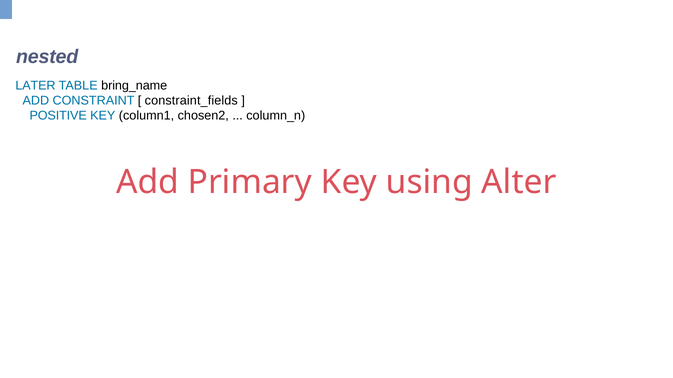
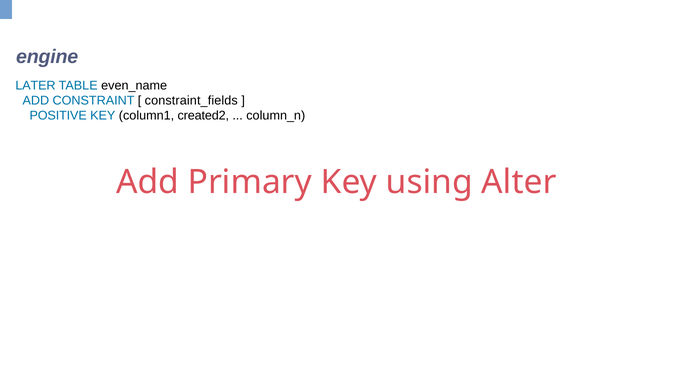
nested: nested -> engine (47, 57)
bring_name: bring_name -> even_name (134, 86)
chosen2: chosen2 -> created2 (203, 116)
